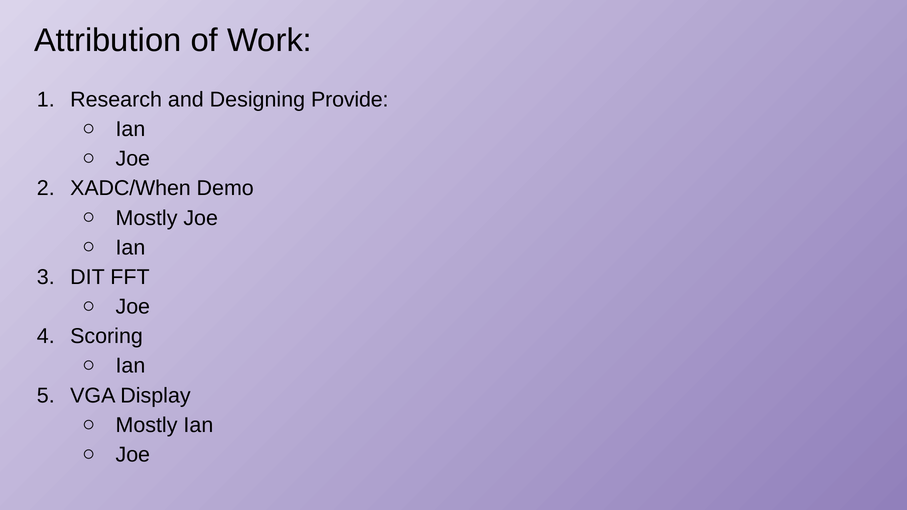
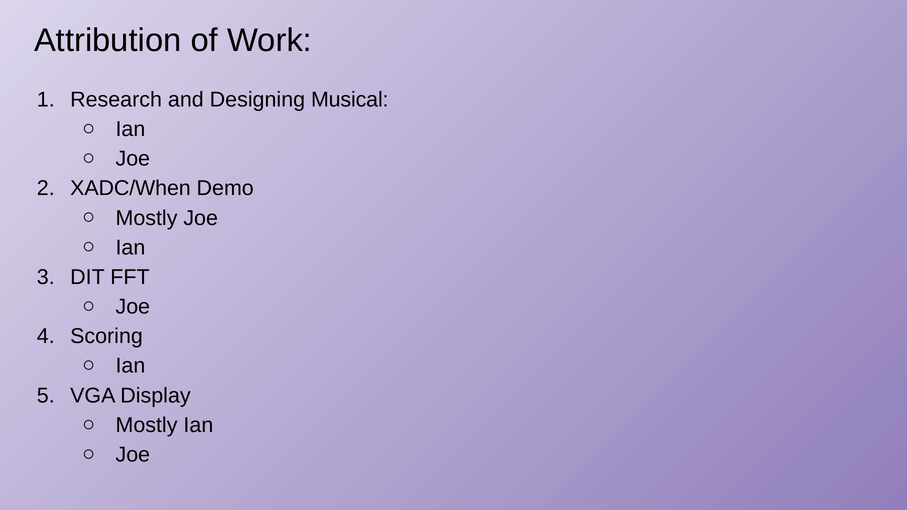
Provide: Provide -> Musical (350, 100)
